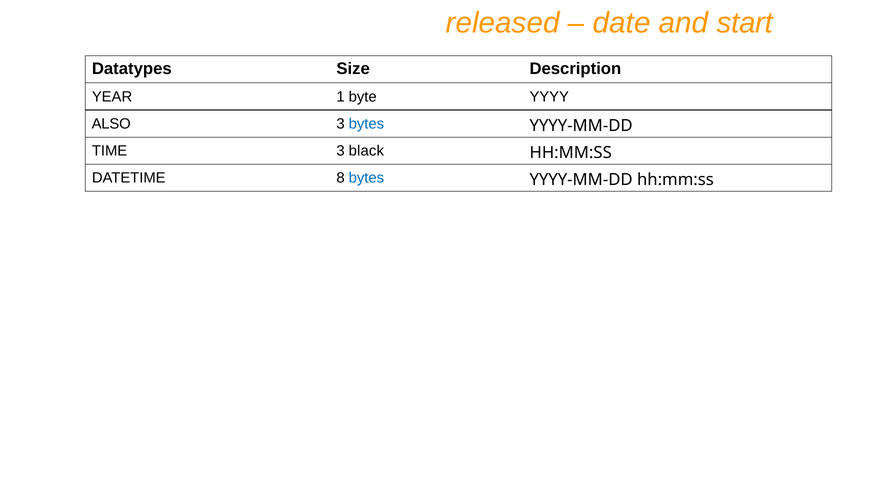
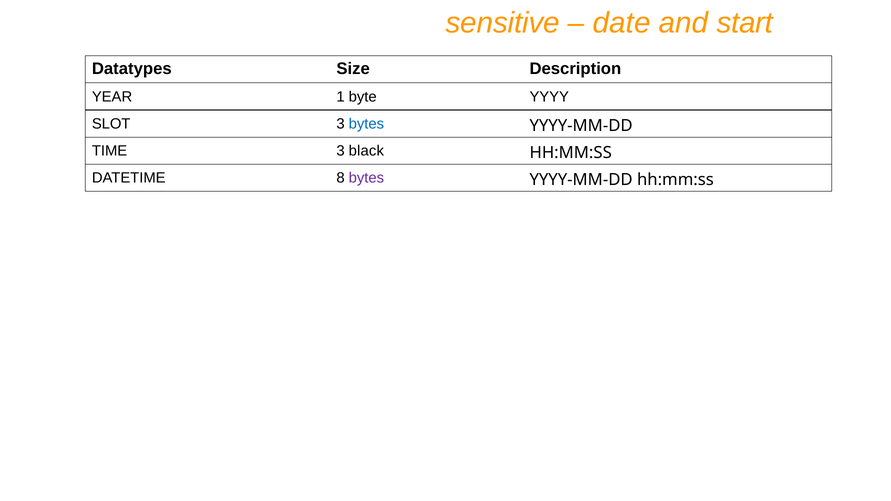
released: released -> sensitive (503, 23)
ALSO: ALSO -> SLOT (111, 124)
bytes colour: blue -> purple (366, 178)
